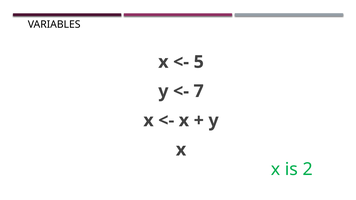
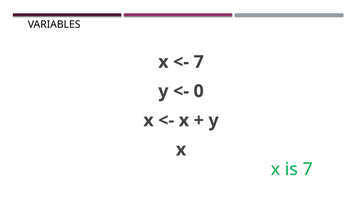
5: 5 -> 7 (199, 62)
7: 7 -> 0 (199, 91)
is 2: 2 -> 7 (308, 170)
